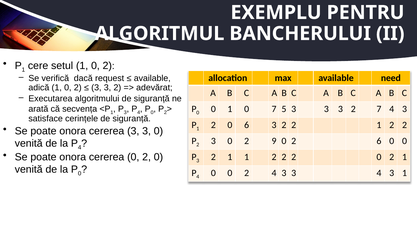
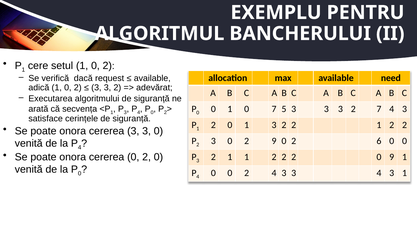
2 0 6: 6 -> 1 (247, 125)
2 0 2: 2 -> 9 (392, 157)
